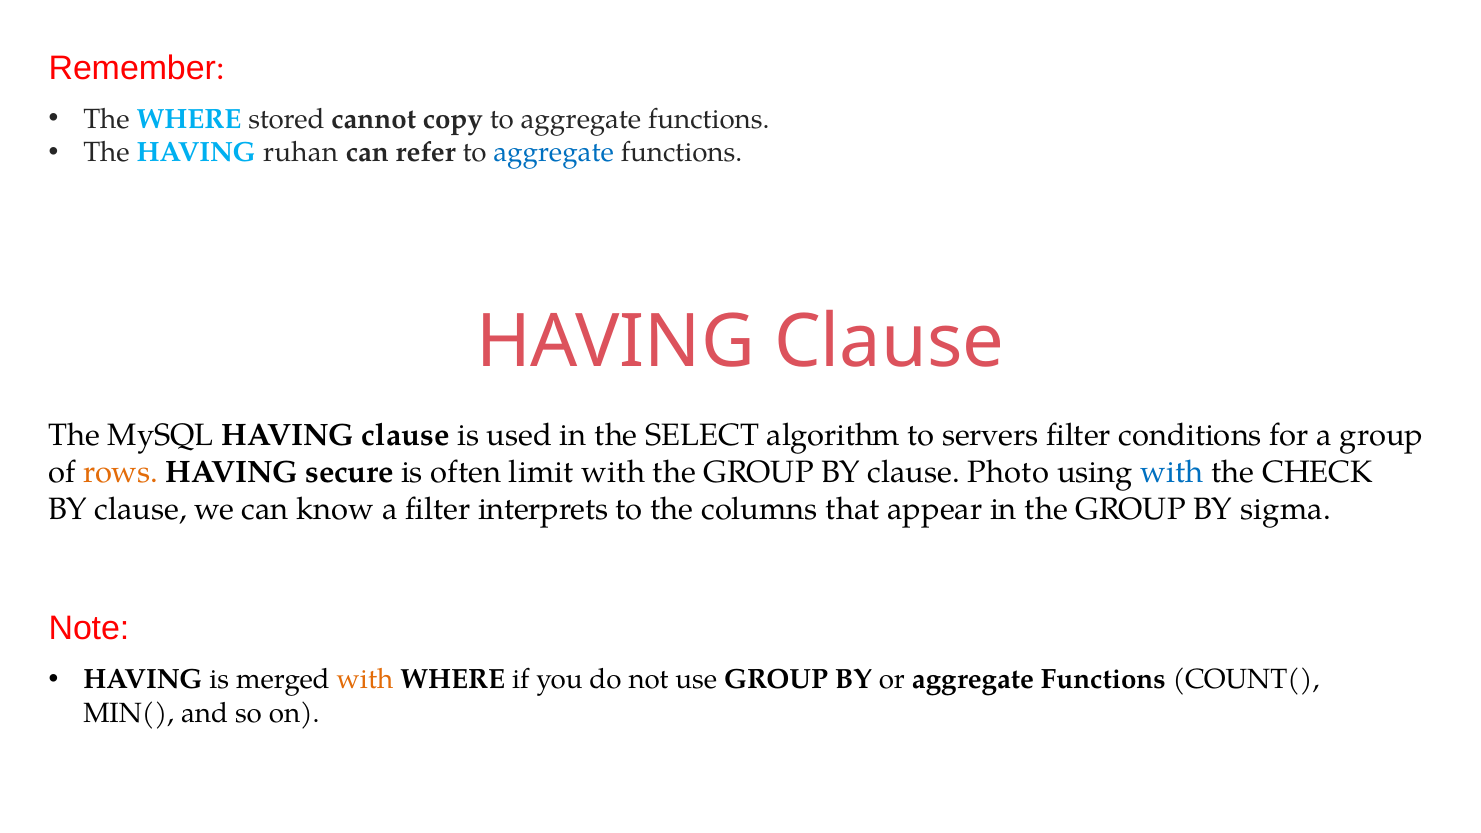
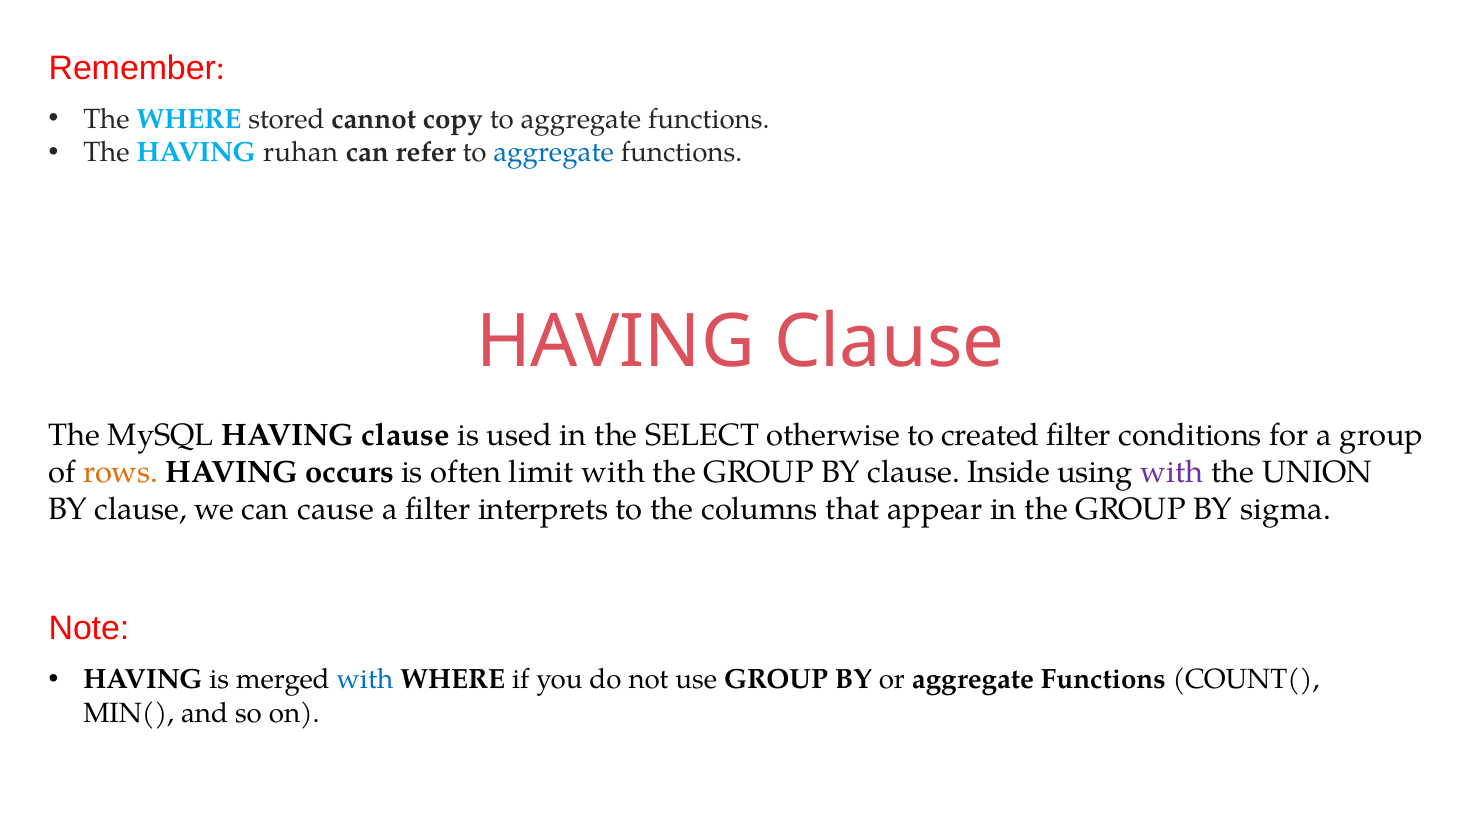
algorithm: algorithm -> otherwise (834, 435)
servers: servers -> created (990, 435)
secure: secure -> occurs (350, 473)
Photo: Photo -> Inside (1009, 473)
with colour: blue -> purple (1172, 473)
CHECK: CHECK -> UNION (1317, 473)
know: know -> cause (336, 510)
with colour: orange -> blue (365, 680)
